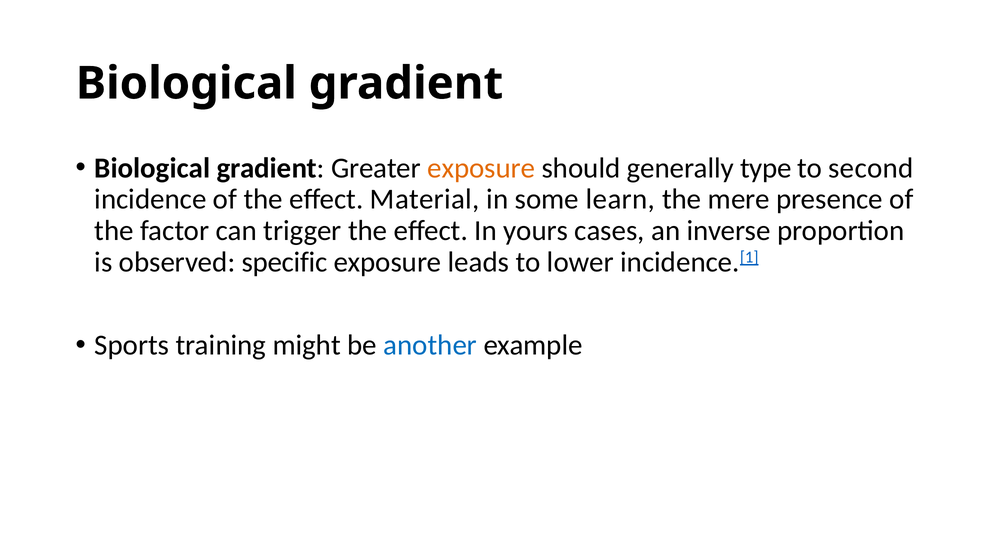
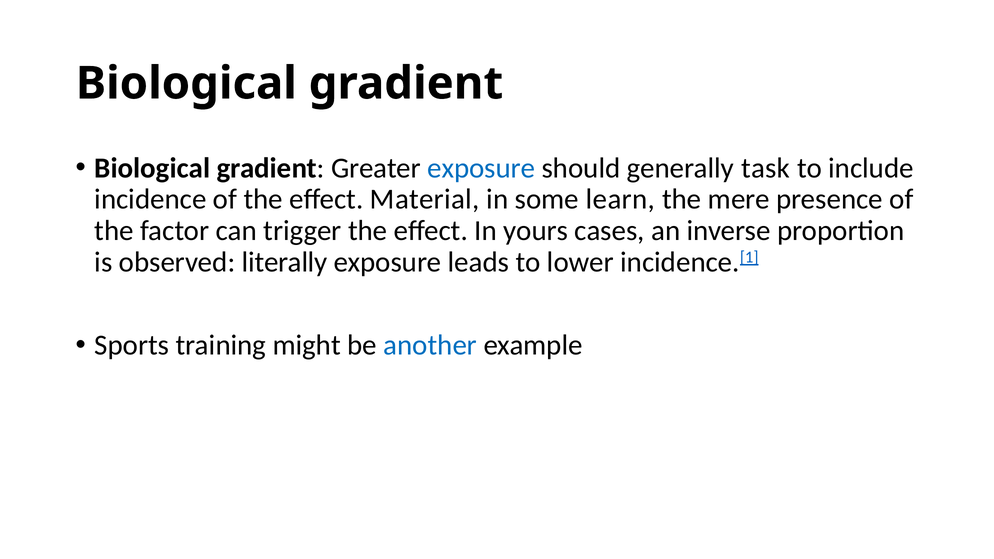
exposure colour: orange -> blue (481, 168)
type: type -> task (765, 168)
second: second -> include (871, 168)
specific: specific -> literally (285, 262)
